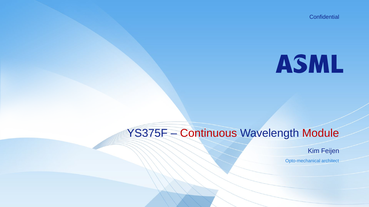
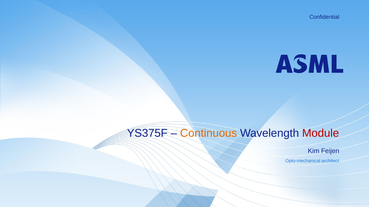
Continuous colour: red -> orange (209, 133)
